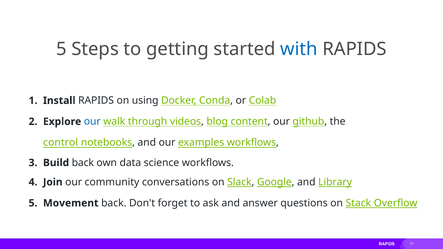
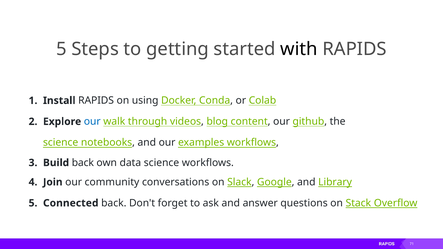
with colour: blue -> black (299, 49)
control: control -> science (61, 143)
Movement: Movement -> Connected (71, 203)
